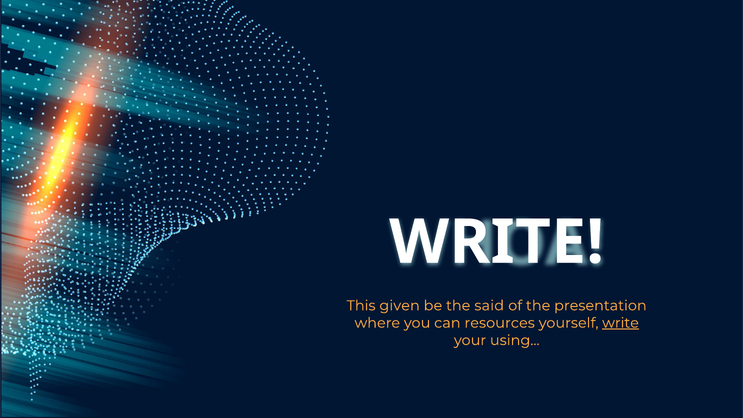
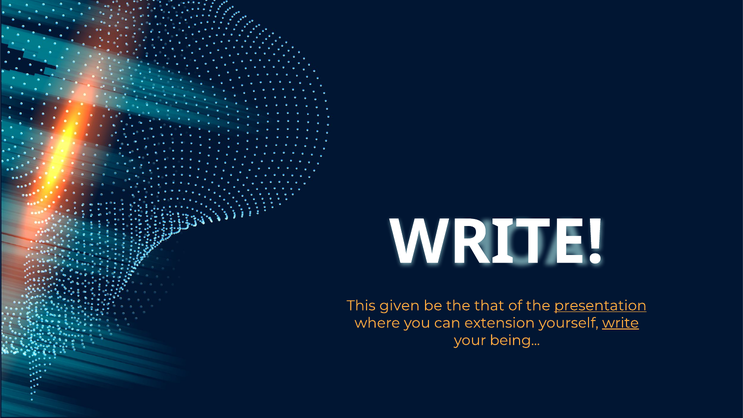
said: said -> that (489, 306)
presentation underline: none -> present (600, 306)
resources: resources -> extension (500, 323)
using: using -> being (515, 340)
